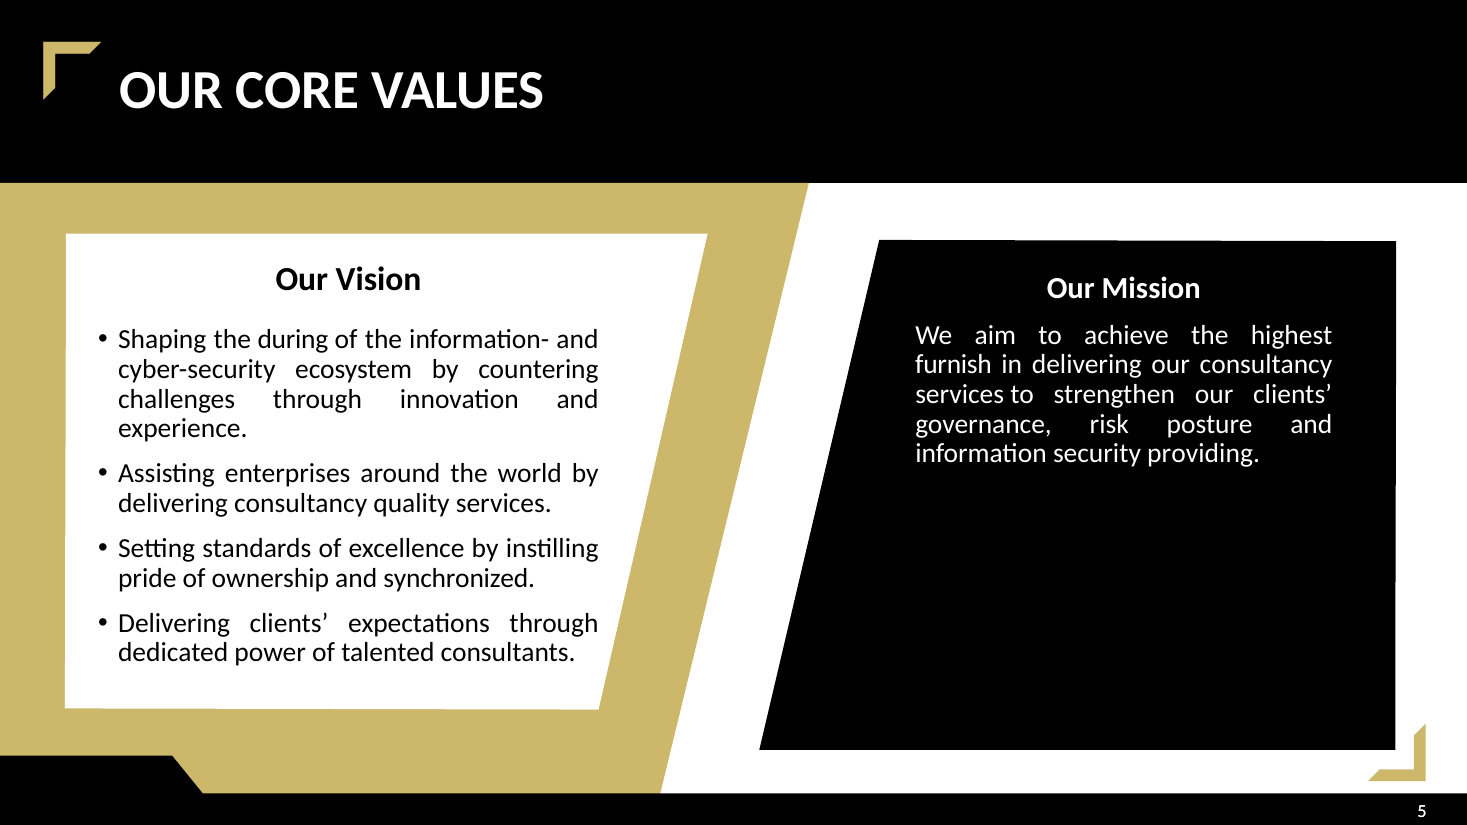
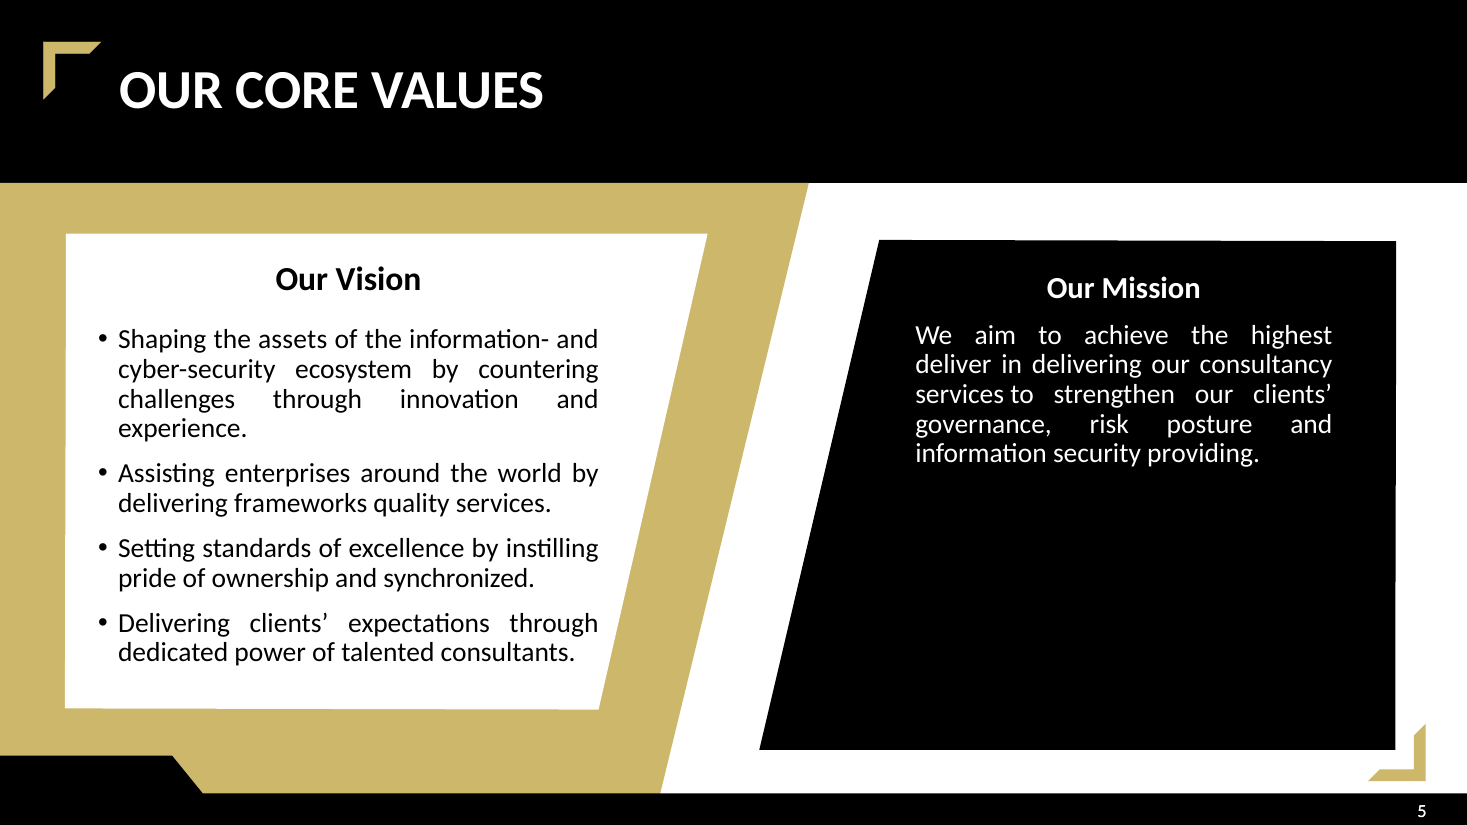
during: during -> assets (293, 340)
furnish: furnish -> deliver (953, 365)
delivering consultancy: consultancy -> frameworks (301, 504)
